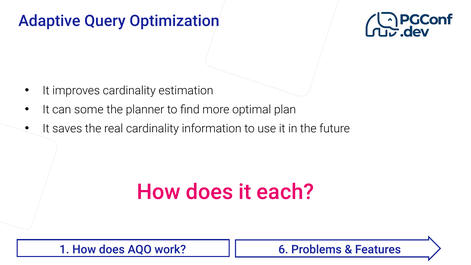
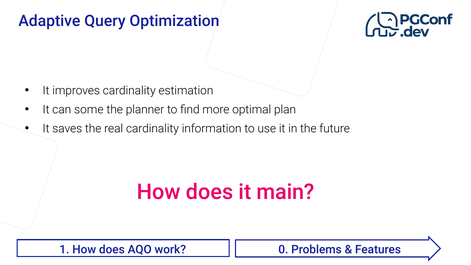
each: each -> main (286, 192)
6: 6 -> 0 (283, 250)
